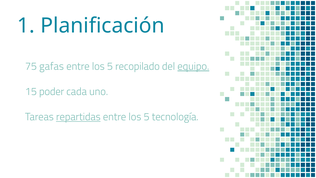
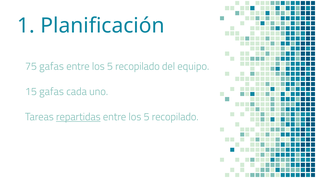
equipo underline: present -> none (193, 66)
15 poder: poder -> gafas (52, 92)
tecnología: tecnología -> recopilado (175, 117)
